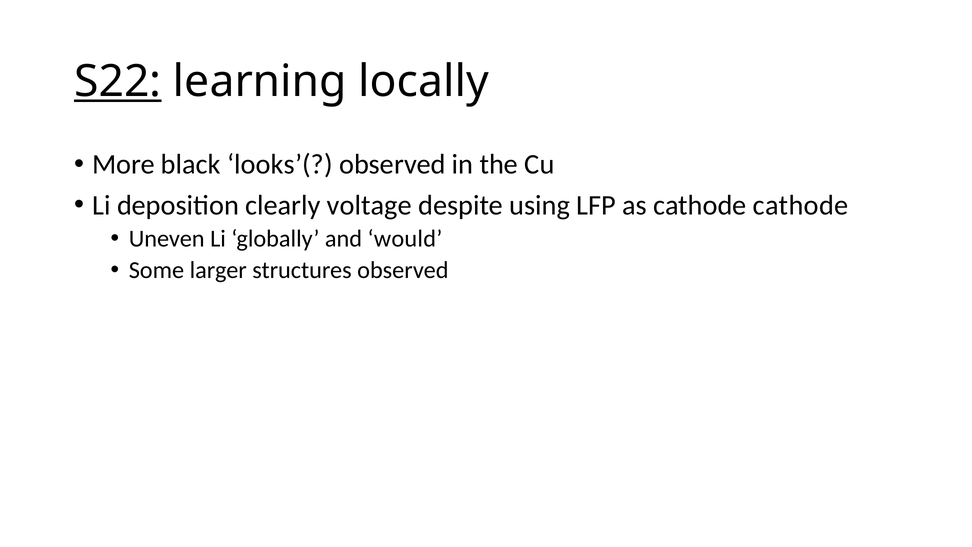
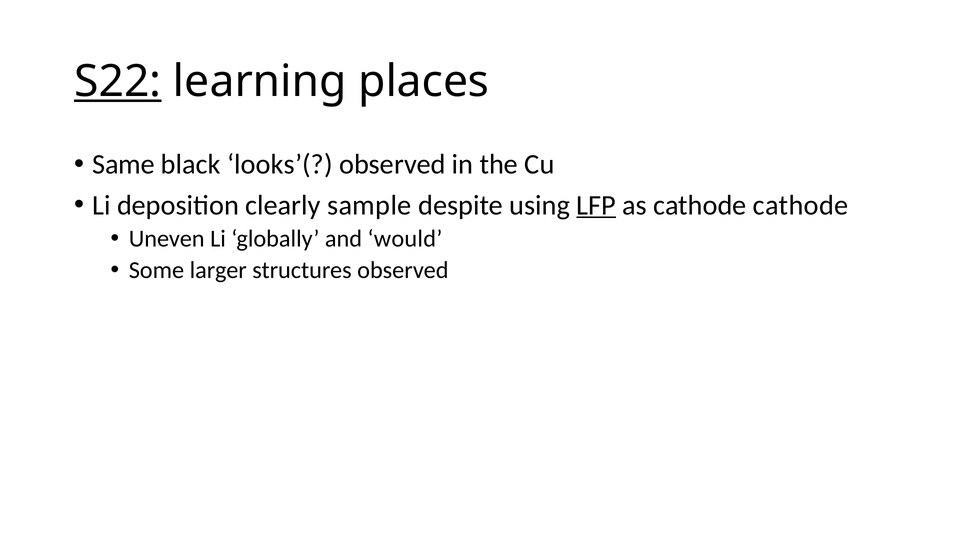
locally: locally -> places (424, 82)
More: More -> Same (124, 164)
voltage: voltage -> sample (369, 205)
LFP underline: none -> present (596, 205)
